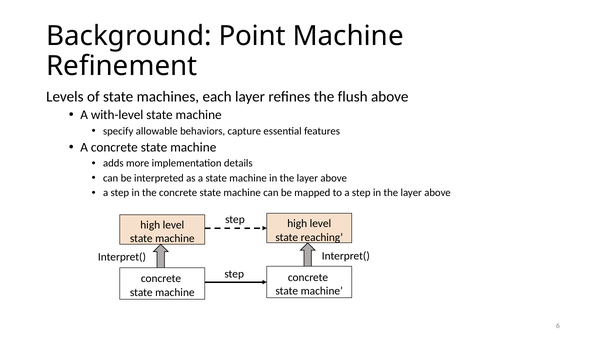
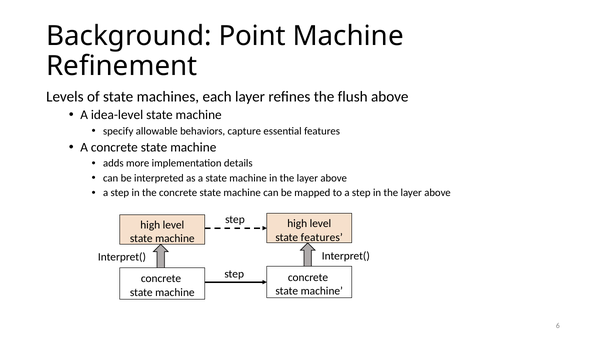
with-level: with-level -> idea-level (117, 115)
state reaching: reaching -> features (322, 237)
